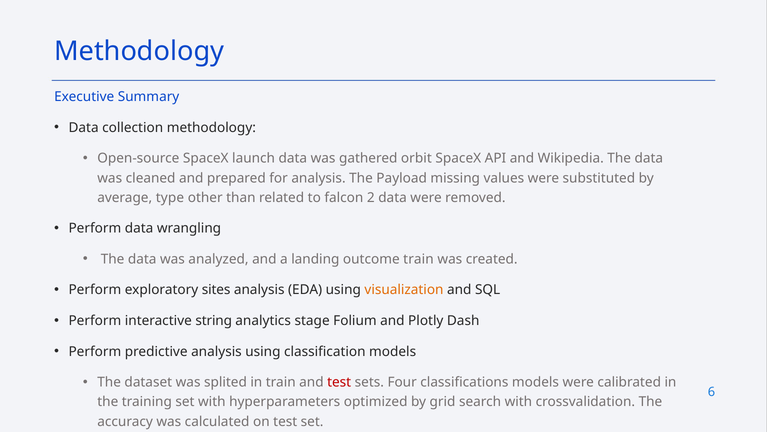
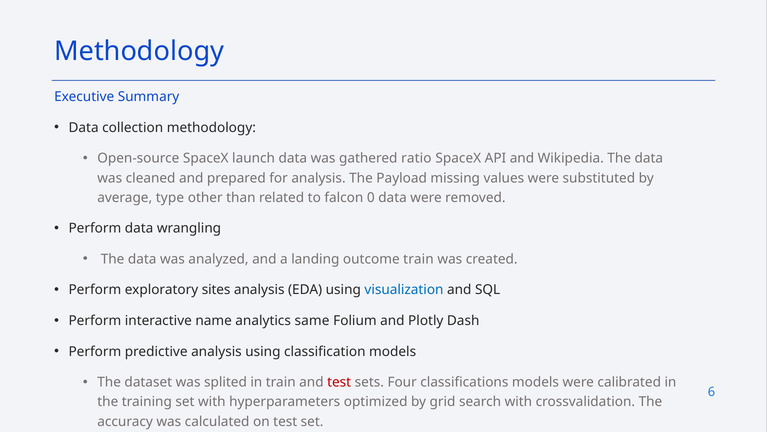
orbit: orbit -> ratio (416, 158)
2: 2 -> 0 (371, 197)
visualization colour: orange -> blue (404, 290)
string: string -> name (214, 320)
stage: stage -> same (312, 320)
